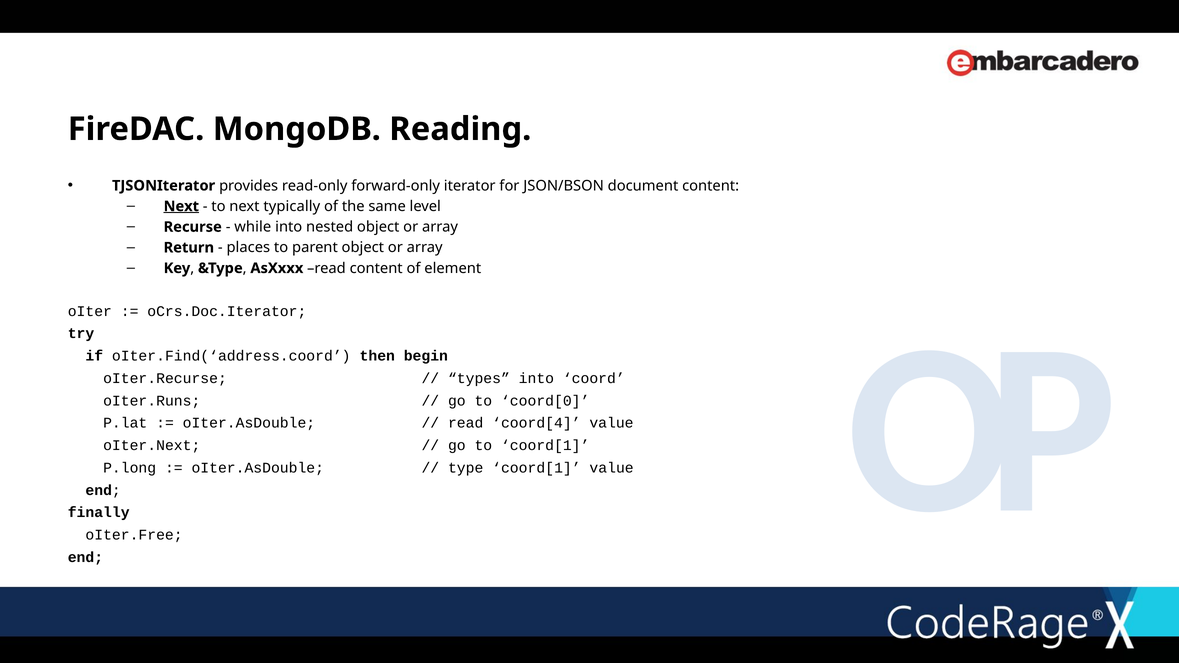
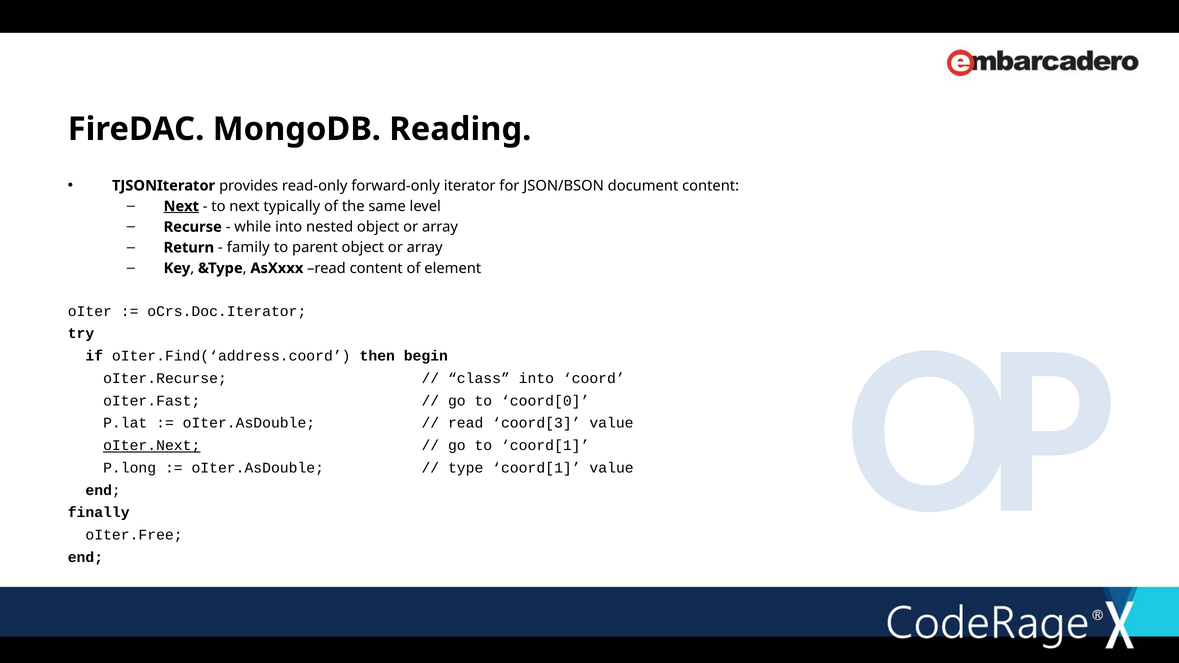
places: places -> family (248, 248)
types: types -> class (479, 378)
oIter.Runs: oIter.Runs -> oIter.Fast (152, 401)
coord[4: coord[4 -> coord[3 (536, 423)
oIter.Next underline: none -> present (152, 446)
